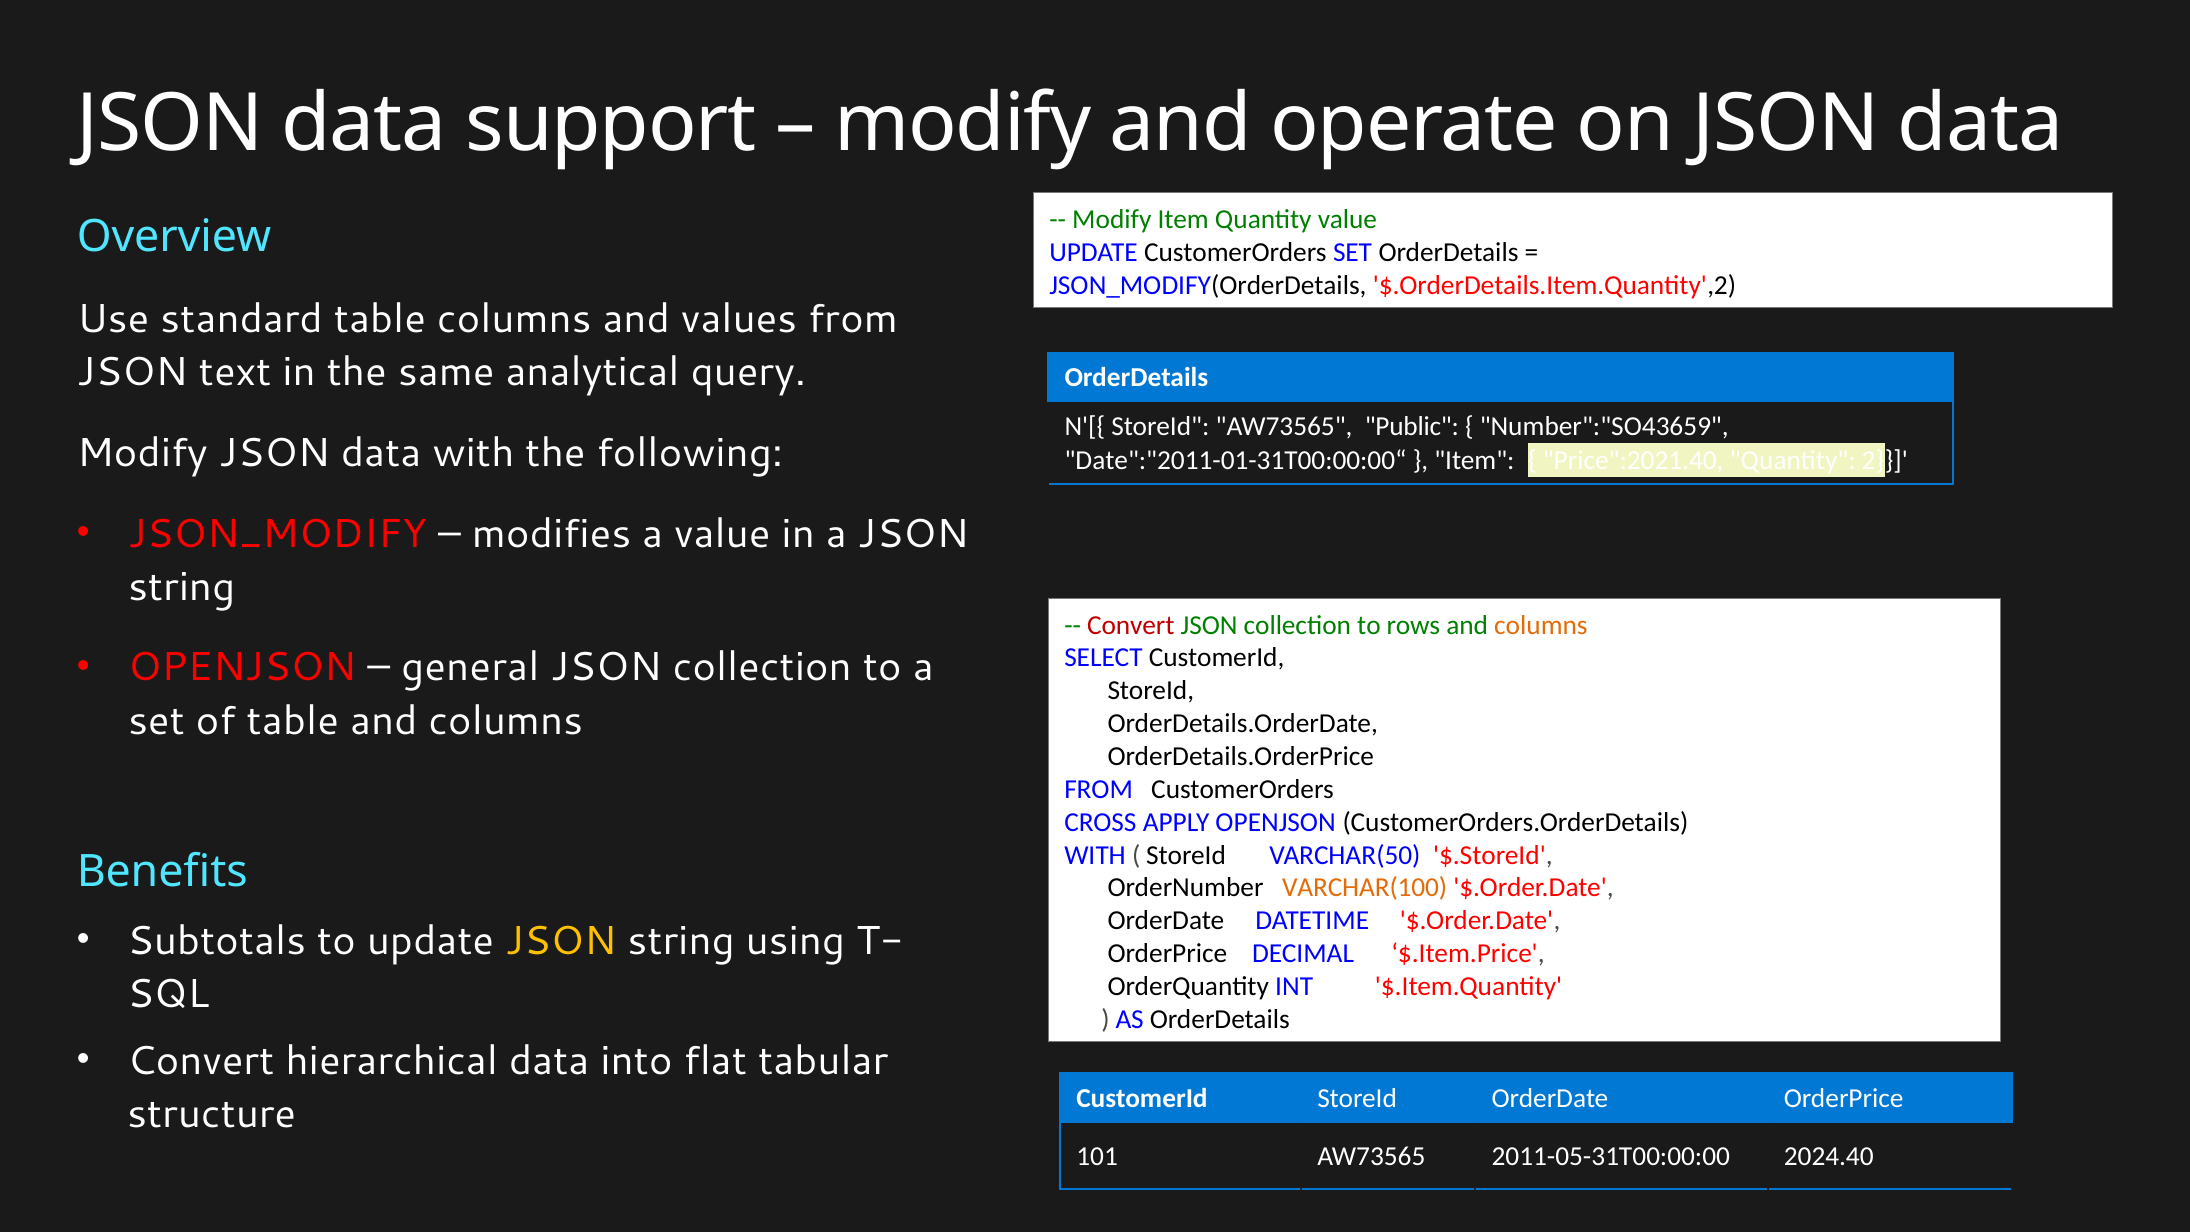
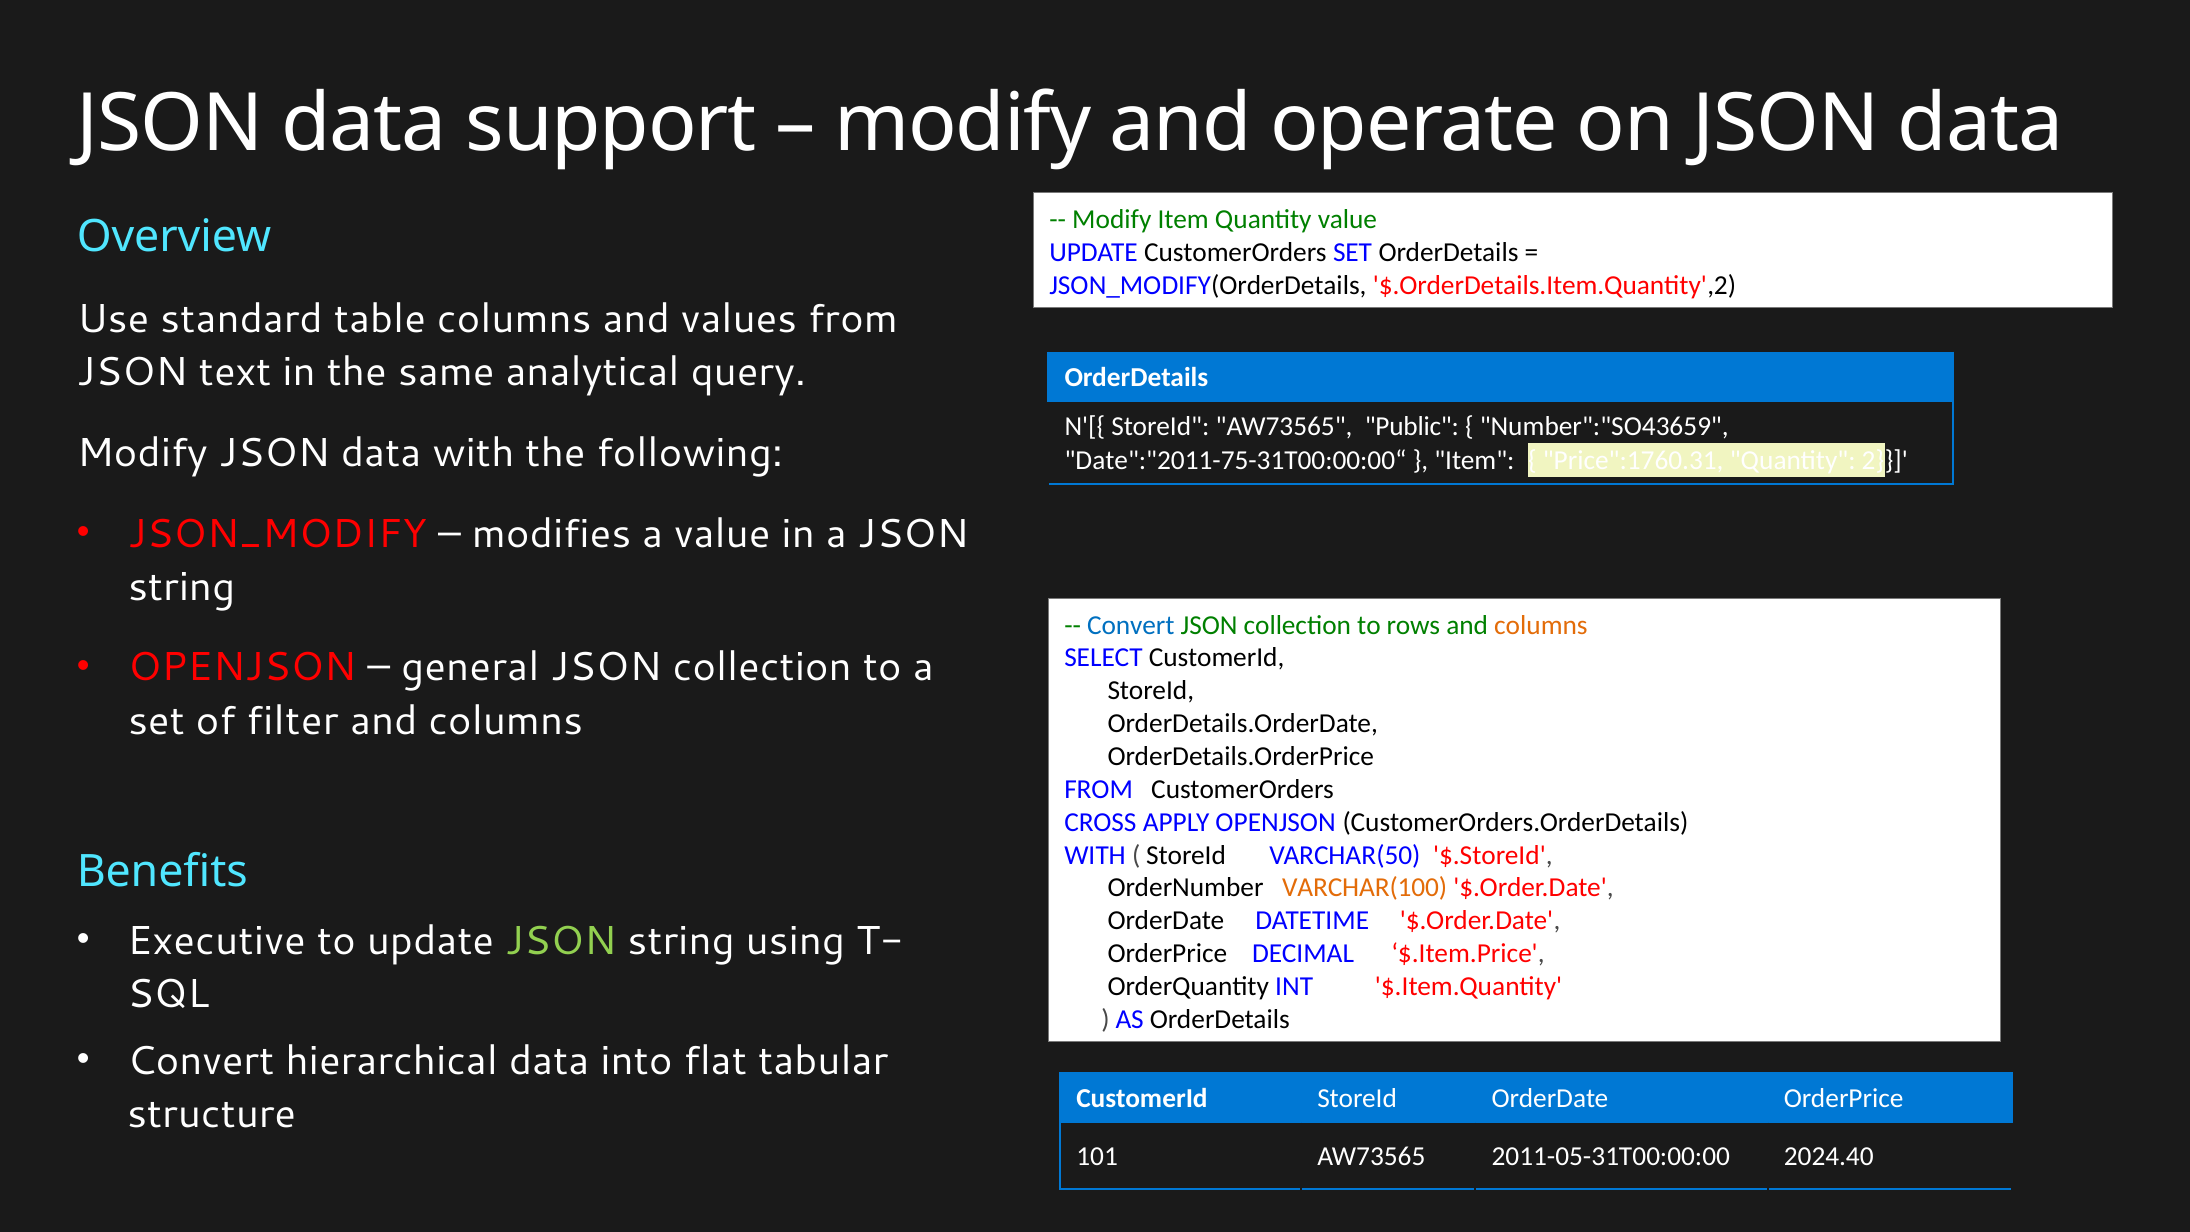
Date":"2011-01-31T00:00:00“: Date":"2011-01-31T00:00:00“ -> Date":"2011-75-31T00:00:00“ (1236, 460)
Price":2021.40: Price":2021.40 -> Price":1760.31 (1633, 460)
Convert colour: red -> blue (1131, 625)
of table: table -> filter (293, 721)
Subtotals: Subtotals -> Executive (216, 941)
JSON colour: yellow -> light green (561, 941)
